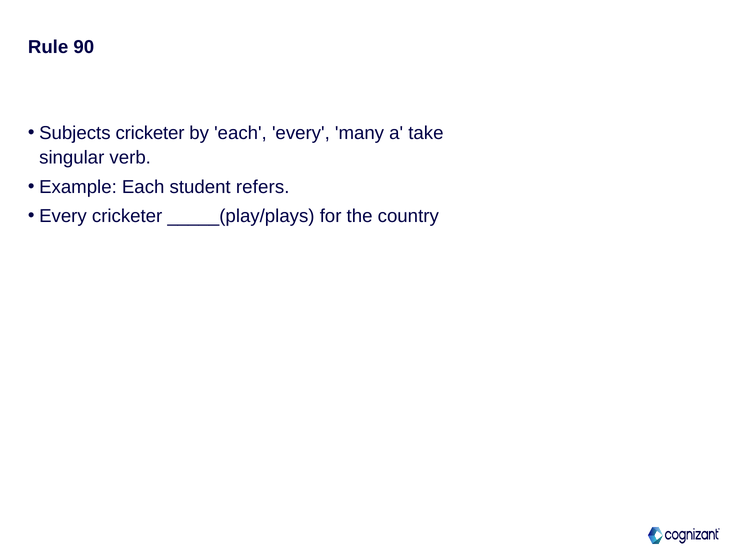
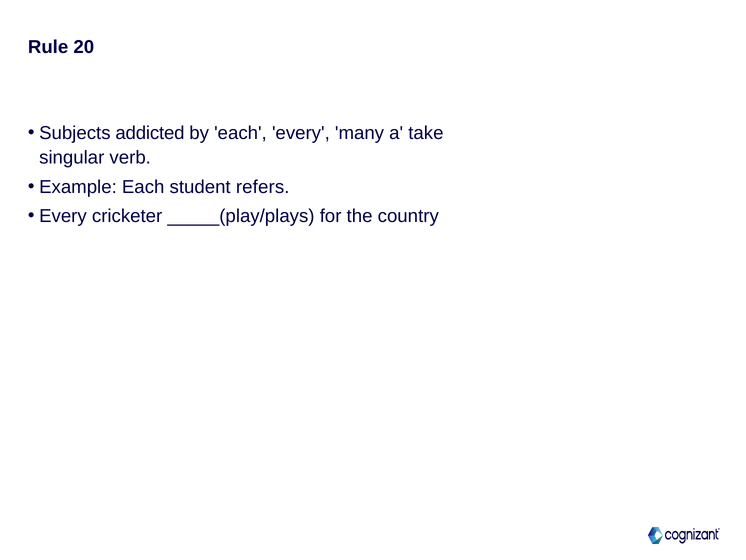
90: 90 -> 20 (84, 47)
Subjects cricketer: cricketer -> addicted (150, 133)
